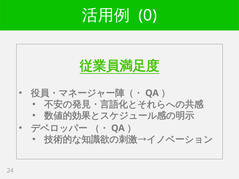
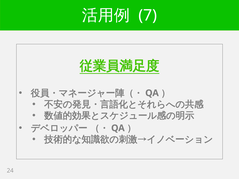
0: 0 -> 7 (148, 15)
